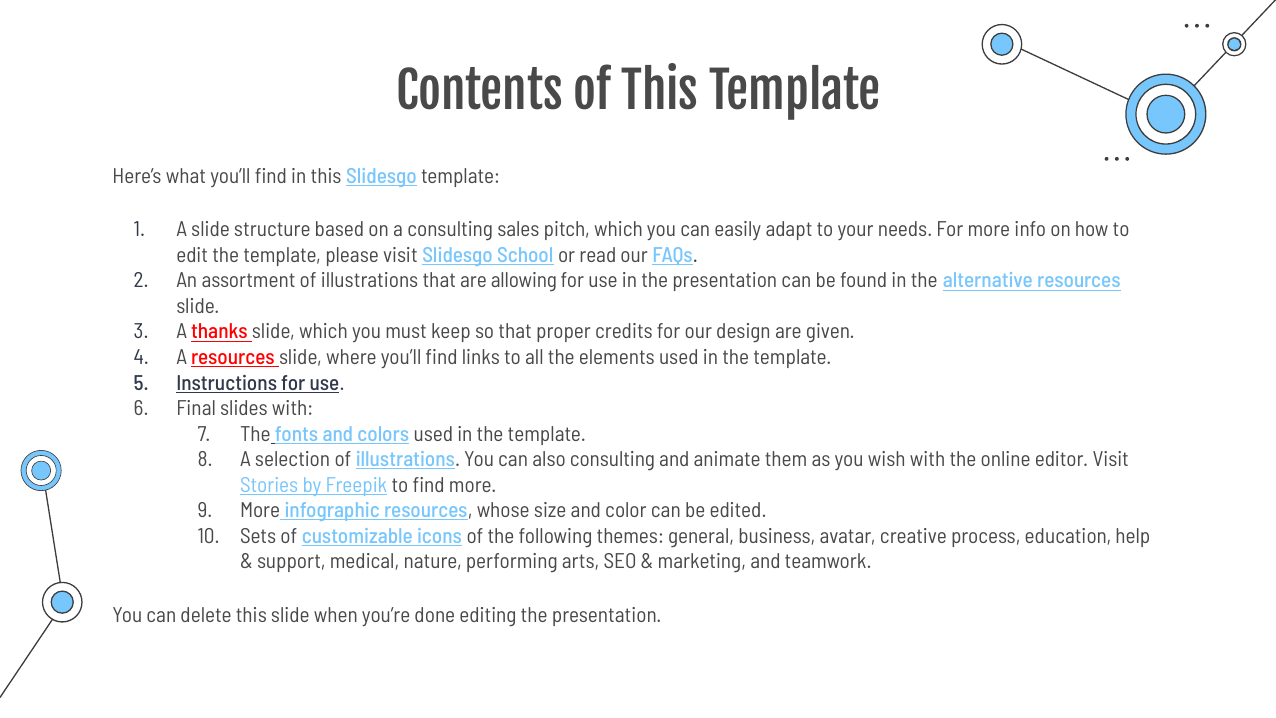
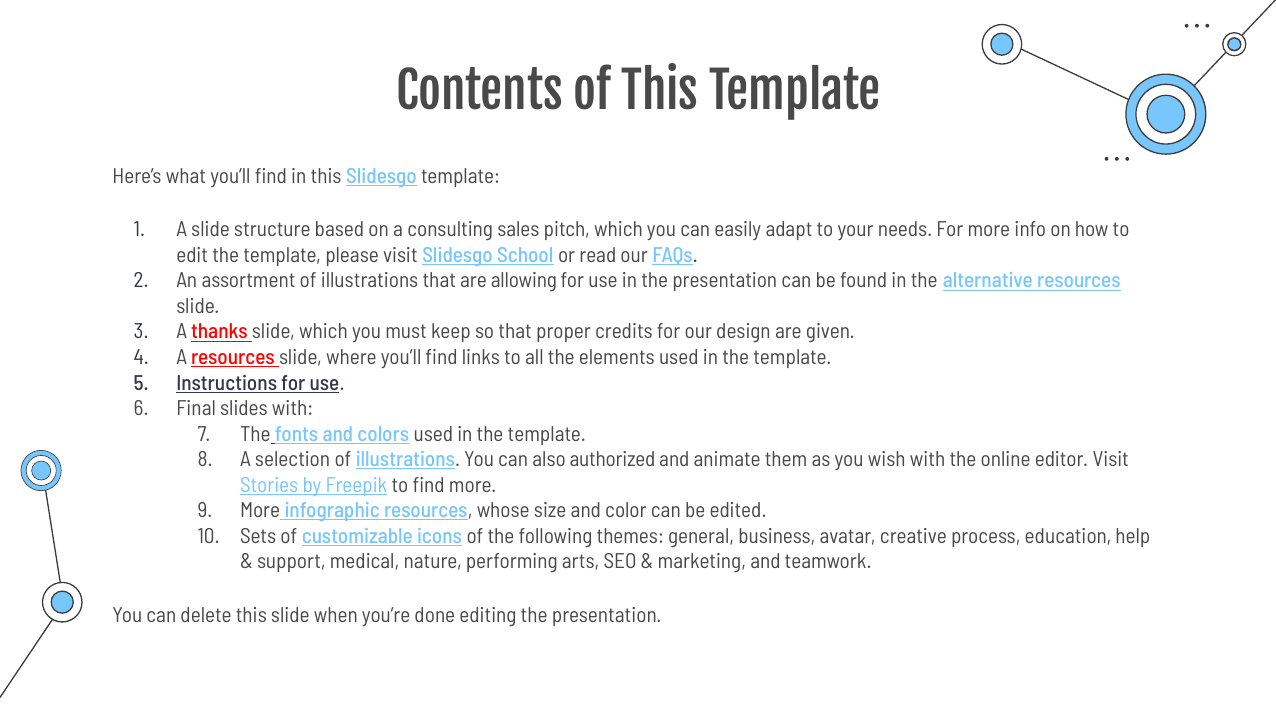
also consulting: consulting -> authorized (613, 459)
